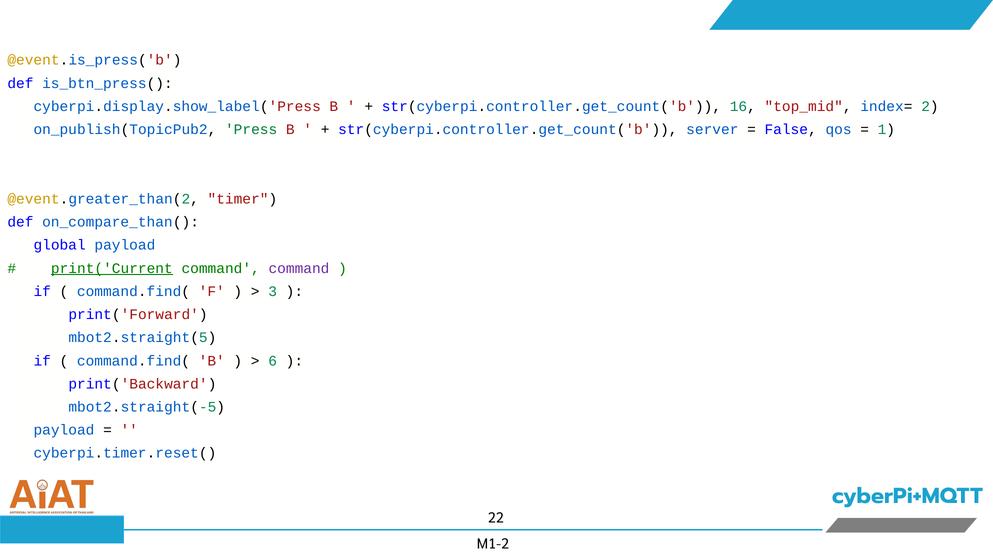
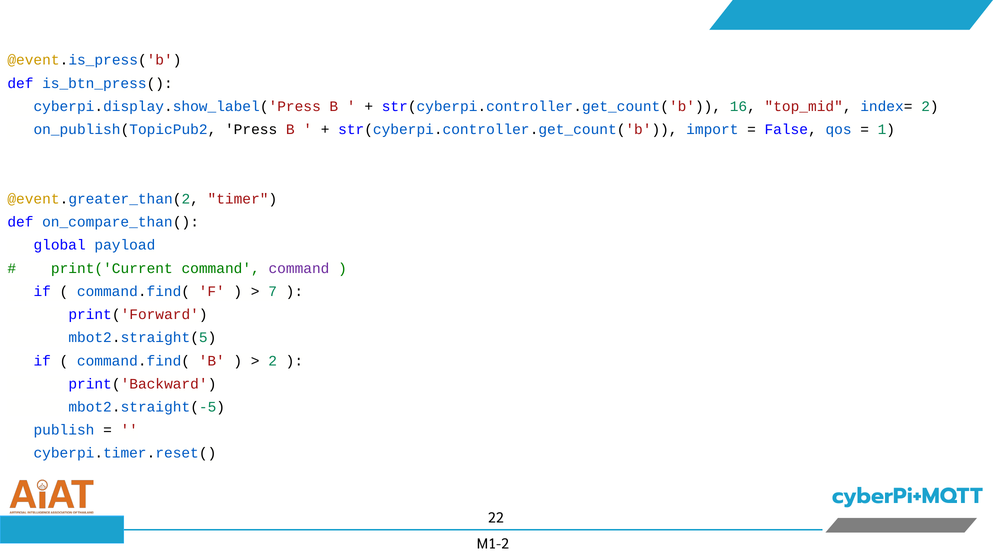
Press colour: green -> black (251, 129)
server: server -> import (712, 129)
print('Current underline: present -> none (112, 268)
3: 3 -> 7 (273, 291)
6: 6 -> 2 (273, 360)
payload: payload -> publish (64, 430)
